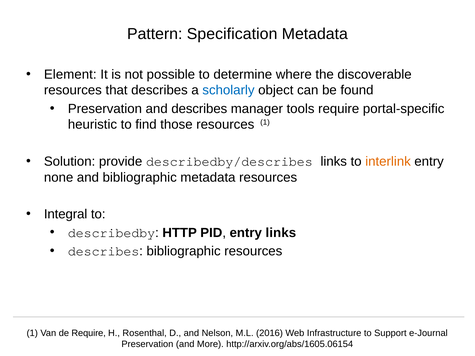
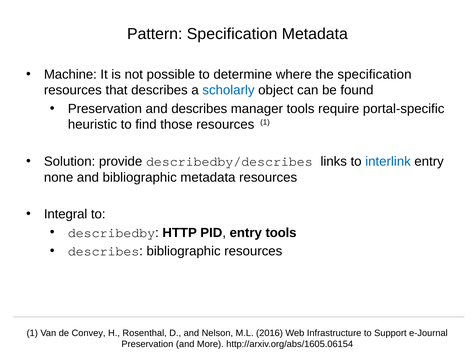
Element: Element -> Machine (70, 75)
the discoverable: discoverable -> specification (374, 75)
interlink colour: orange -> blue (388, 162)
entry links: links -> tools (281, 233)
de Require: Require -> Convey (89, 333)
